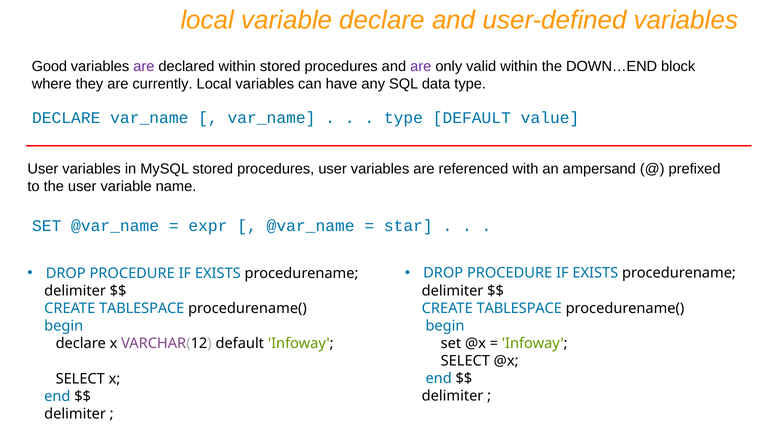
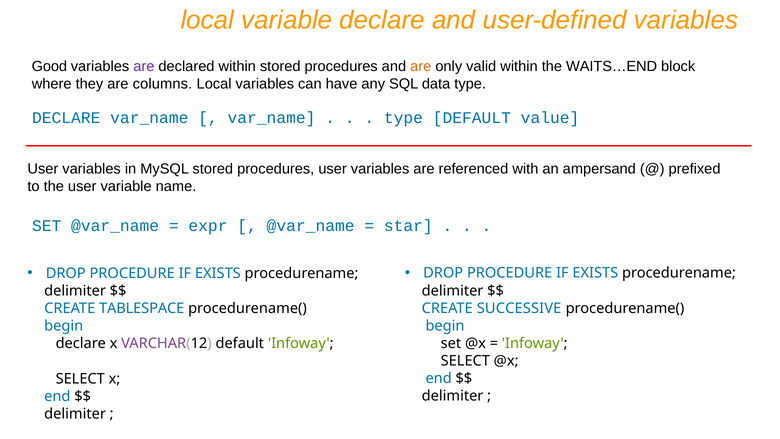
are colour: purple -> orange (421, 66)
DOWN…END: DOWN…END -> WAITS…END (612, 66)
currently: currently -> columns (162, 84)
TABLESPACE: TABLESPACE -> SUCCESSIVE (519, 308)
